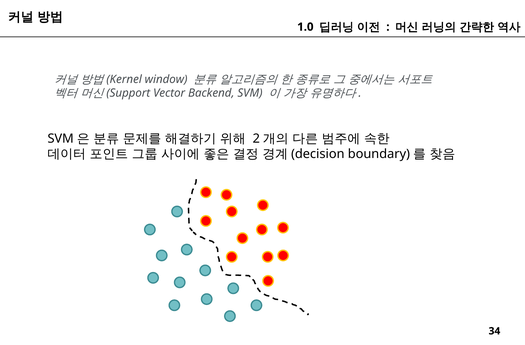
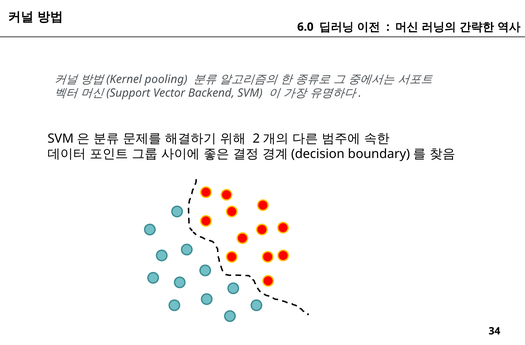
1.0: 1.0 -> 6.0 (305, 27)
window: window -> pooling (166, 79)
